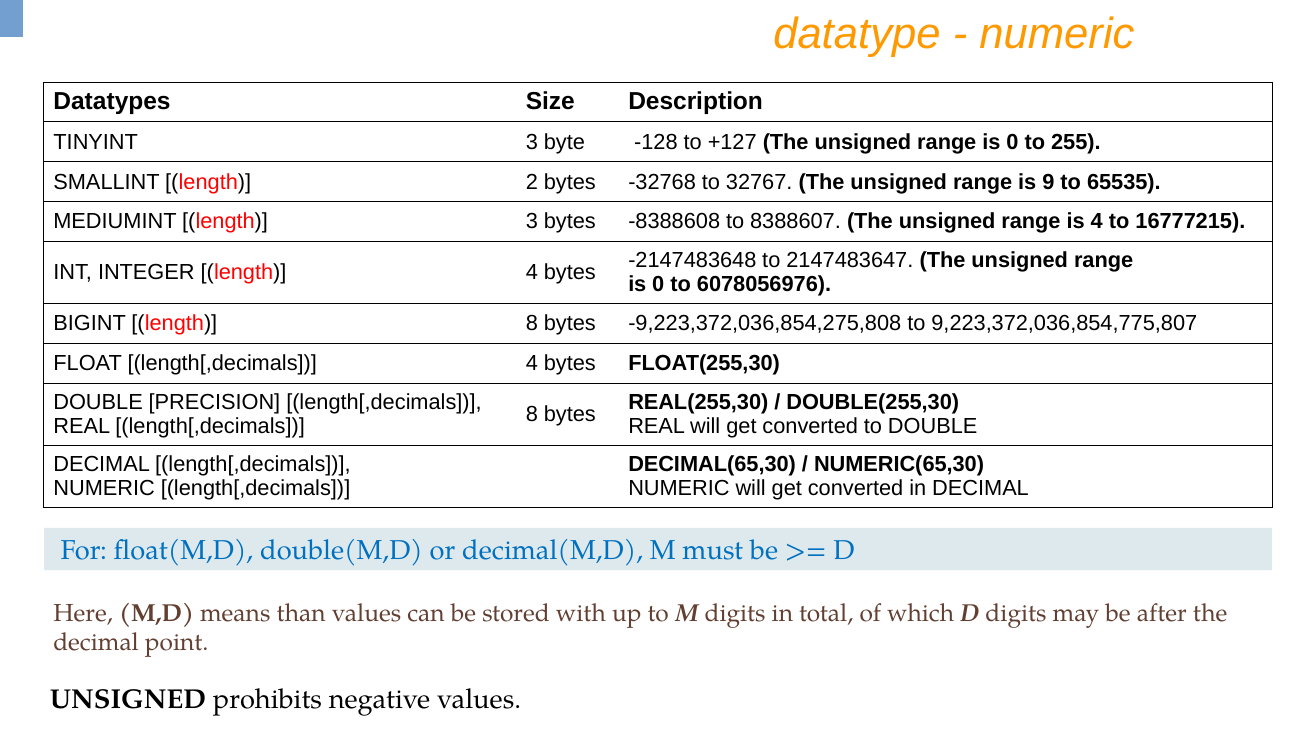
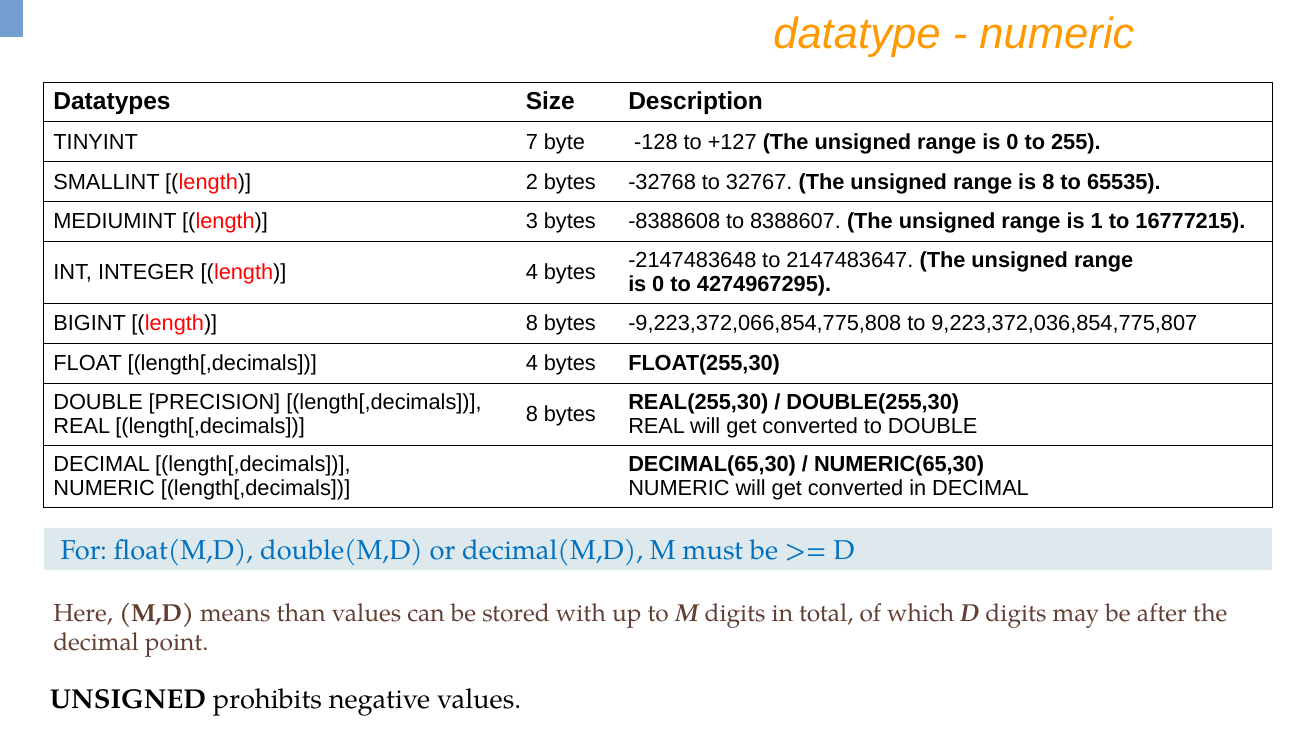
TINYINT 3: 3 -> 7 (532, 142)
is 9: 9 -> 8 (1048, 182)
is 4: 4 -> 1 (1097, 222)
6078056976: 6078056976 -> 4274967295 (764, 285)
-9,223,372,036,854,275,808: -9,223,372,036,854,275,808 -> -9,223,372,066,854,775,808 (765, 323)
